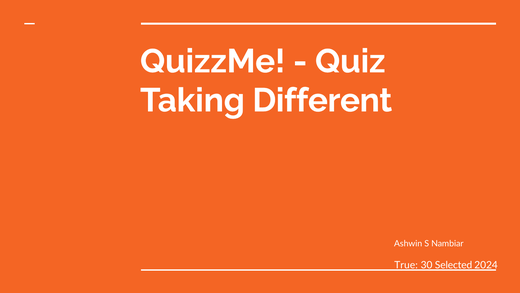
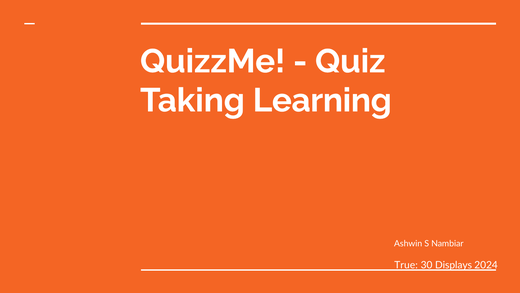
Different: Different -> Learning (322, 100)
Selected: Selected -> Displays (453, 265)
